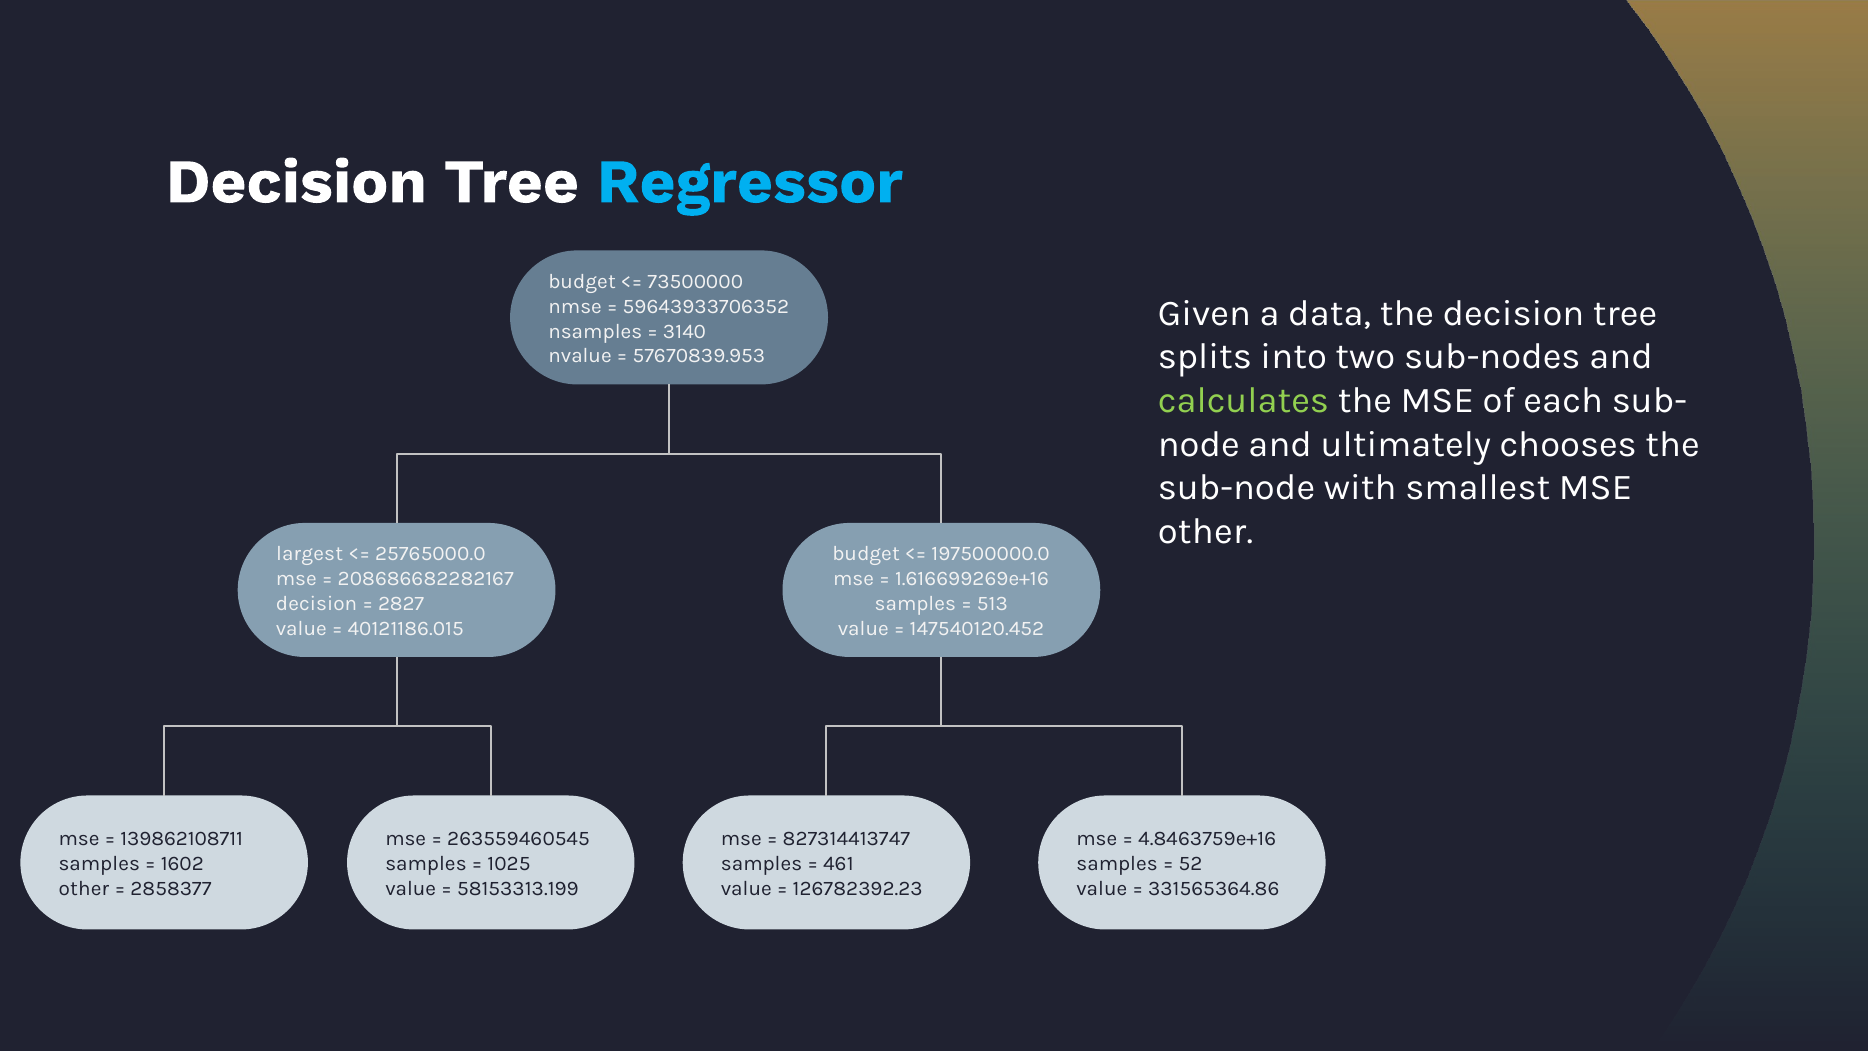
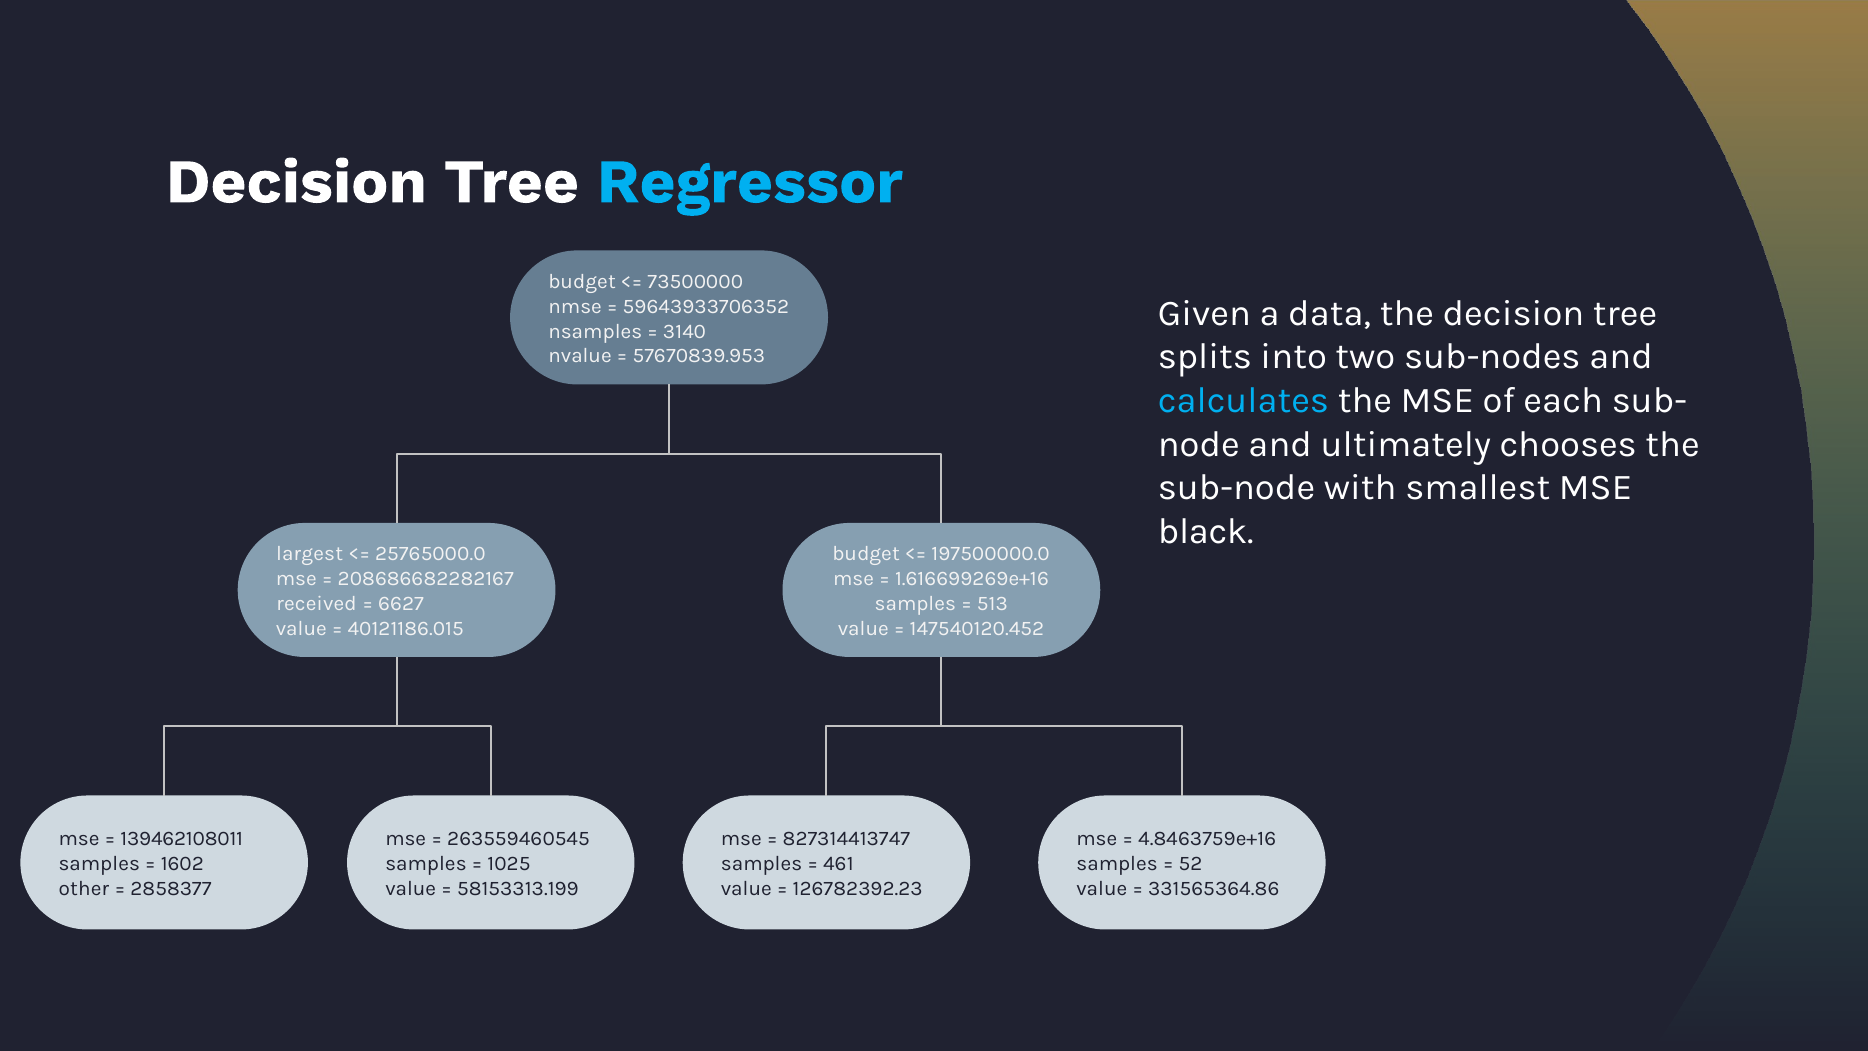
calculates colour: light green -> light blue (1243, 400)
other: other -> black (1206, 531)
decision: decision -> received (317, 604)
2827: 2827 -> 6627 (401, 604)
139862108711: 139862108711 -> 139462108011 (182, 839)
